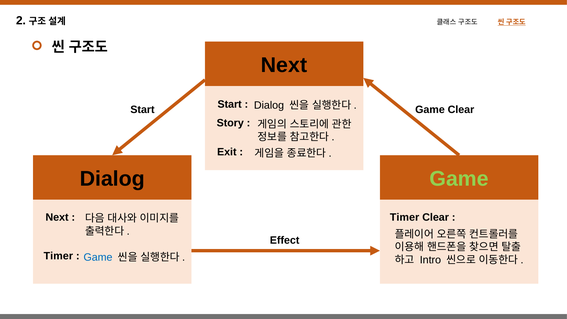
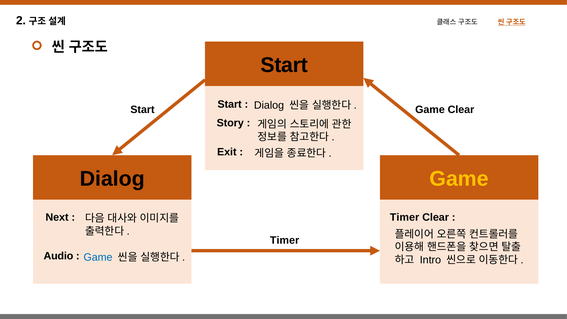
Next: Next -> Start (284, 65)
Game colour: light green -> yellow (459, 179)
Effect: Effect -> Timer (285, 240)
Timer: Timer -> Audio (58, 256)
